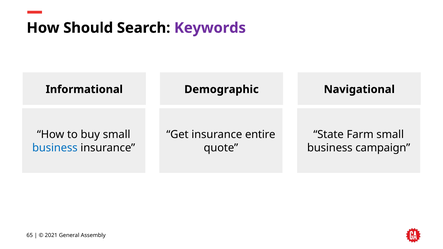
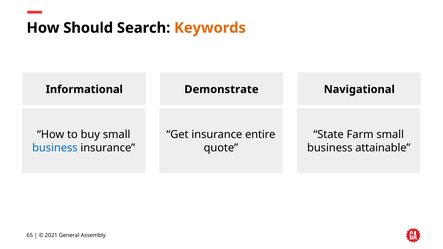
Keywords colour: purple -> orange (210, 28)
Demographic: Demographic -> Demonstrate (221, 89)
campaign: campaign -> attainable (383, 148)
